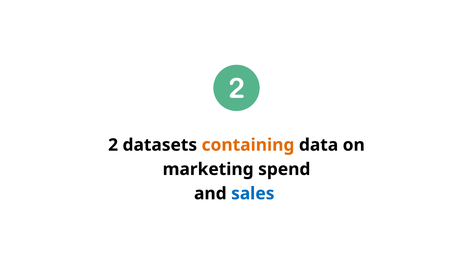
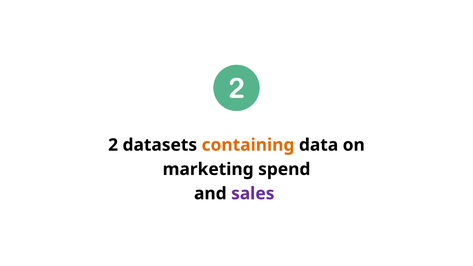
sales colour: blue -> purple (253, 194)
